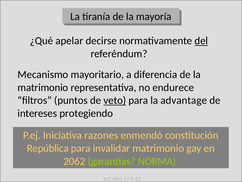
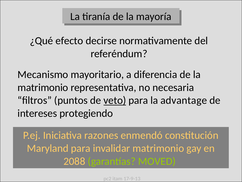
apelar: apelar -> efecto (69, 41)
del underline: present -> none (201, 41)
endurece: endurece -> necesaria (173, 87)
República: República -> Maryland (48, 148)
2062: 2062 -> 2088 (74, 161)
NORMA: NORMA -> MOVED (157, 161)
